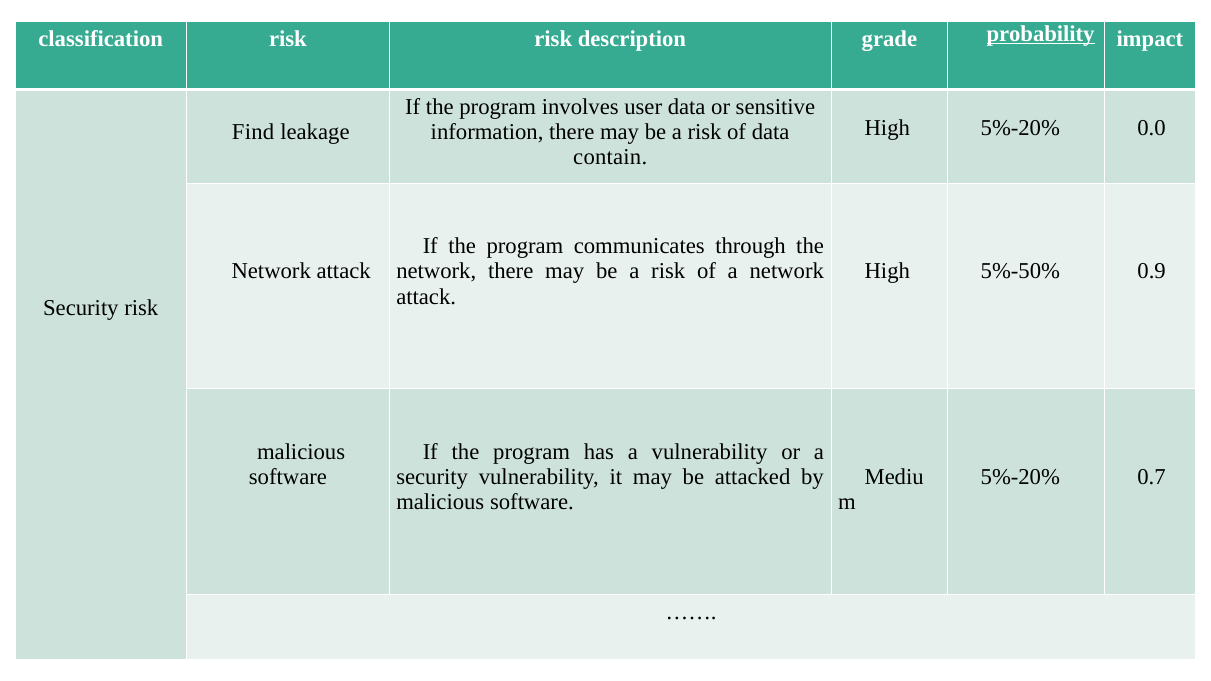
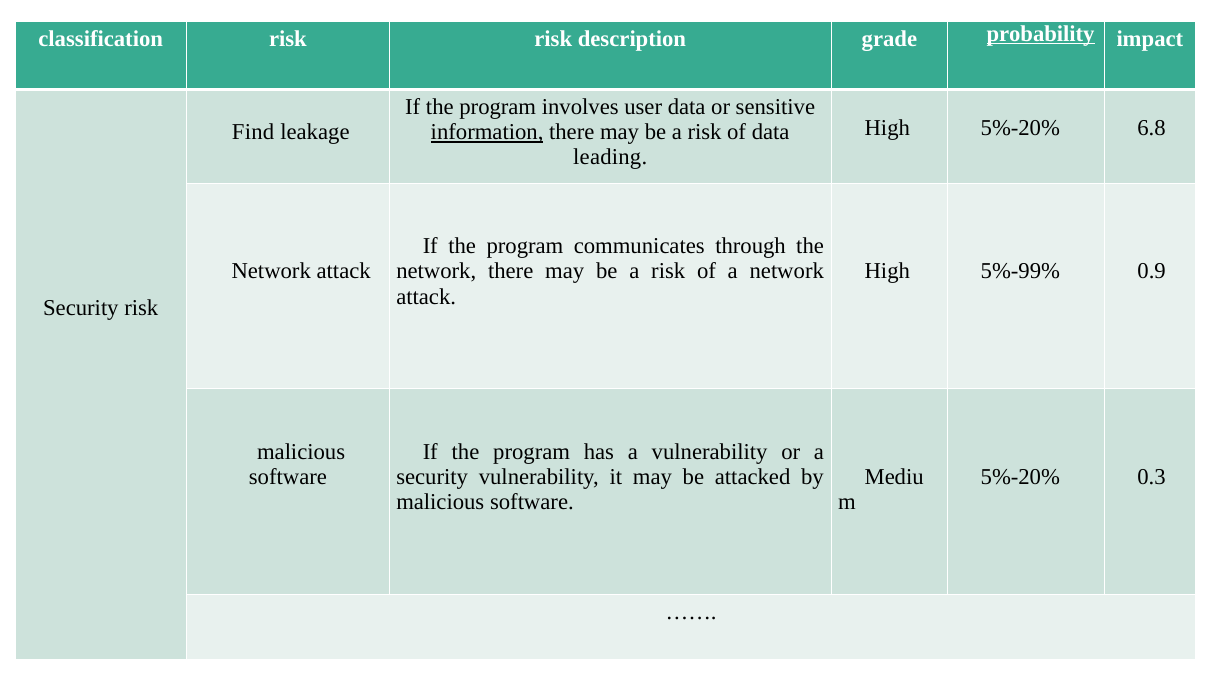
0.0: 0.0 -> 6.8 (1152, 128)
information underline: none -> present (487, 132)
contain: contain -> leading (610, 157)
5%-50%: 5%-50% -> 5%-99% (1020, 271)
0.7: 0.7 -> 0.3 (1152, 477)
